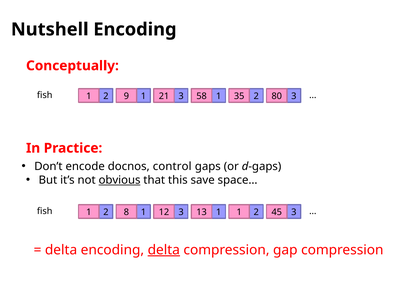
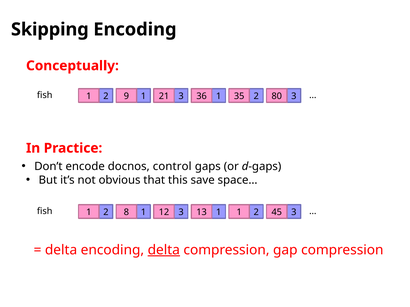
Nutshell: Nutshell -> Skipping (50, 29)
58: 58 -> 36 (202, 96)
obvious underline: present -> none (120, 180)
